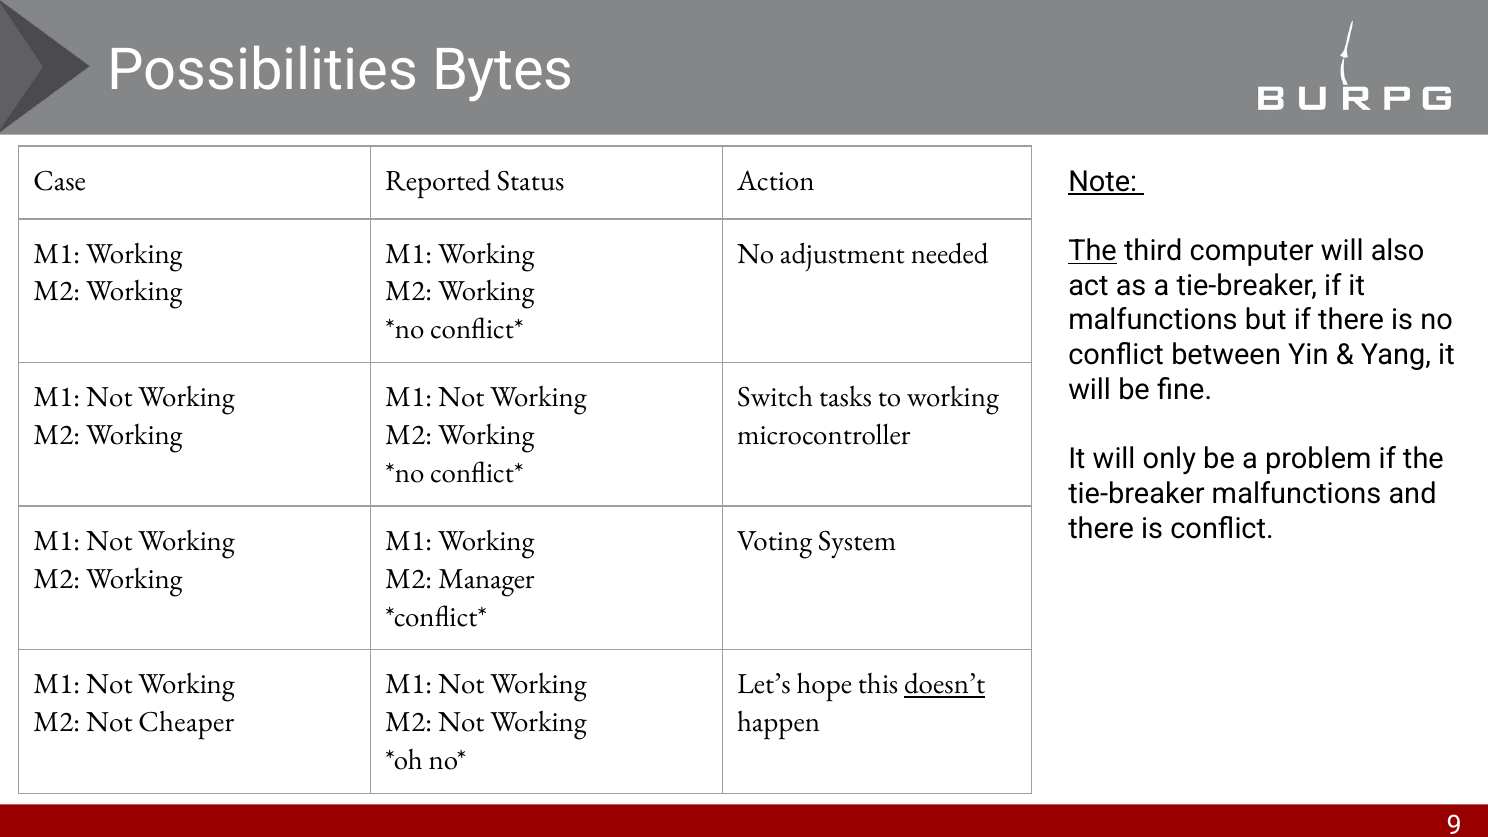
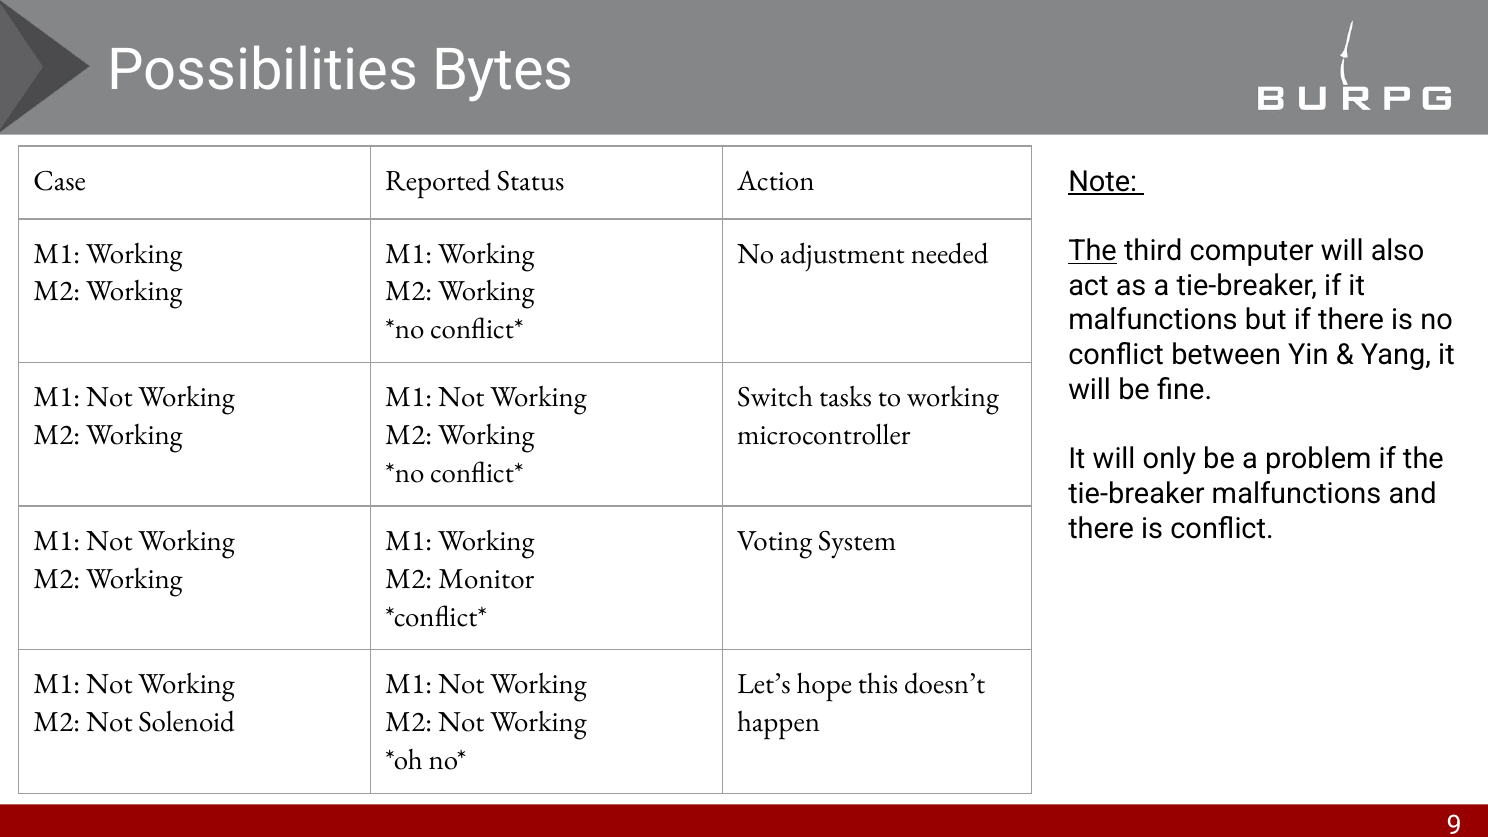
Manager: Manager -> Monitor (486, 579)
doesn’t underline: present -> none (945, 684)
Cheaper: Cheaper -> Solenoid (187, 722)
